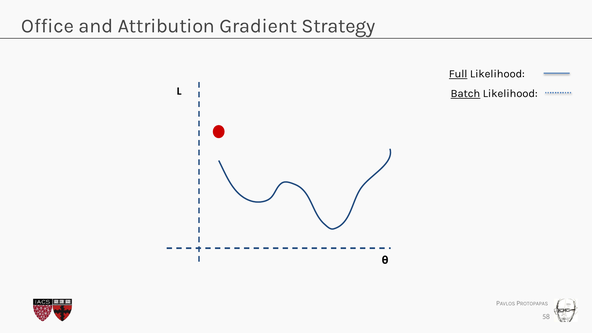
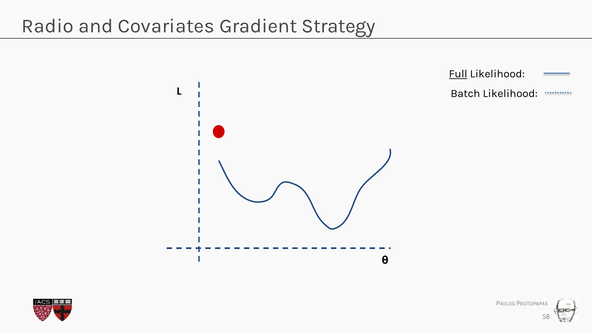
Office: Office -> Radio (48, 26)
Attribution: Attribution -> Covariates (166, 26)
Batch underline: present -> none (465, 93)
